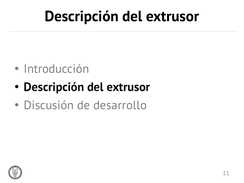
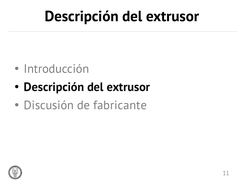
desarrollo: desarrollo -> fabricante (120, 105)
